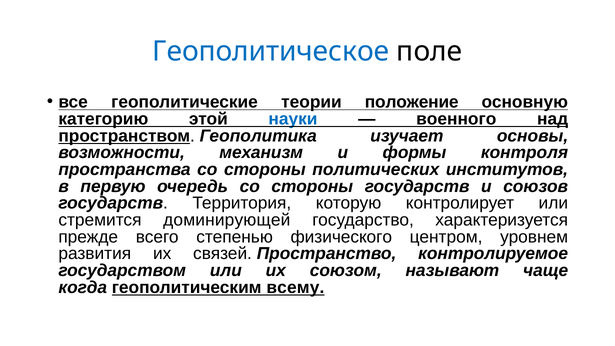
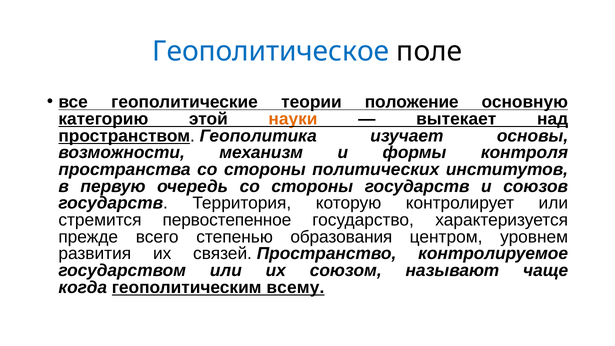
науки colour: blue -> orange (293, 119)
военного: военного -> вытекает (456, 119)
доминирующей: доминирующей -> первостепенное (227, 220)
физического: физического -> образования (341, 237)
